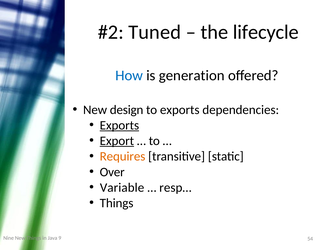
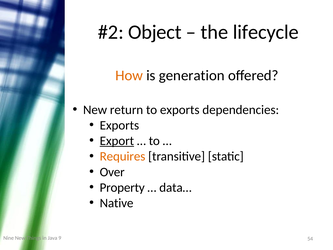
Tuned: Tuned -> Object (155, 32)
How colour: blue -> orange (129, 75)
design: design -> return (127, 110)
Exports underline: present -> none (119, 125)
Variable: Variable -> Property (122, 187)
resp…: resp… -> data… (175, 187)
Things: Things -> Native (117, 203)
